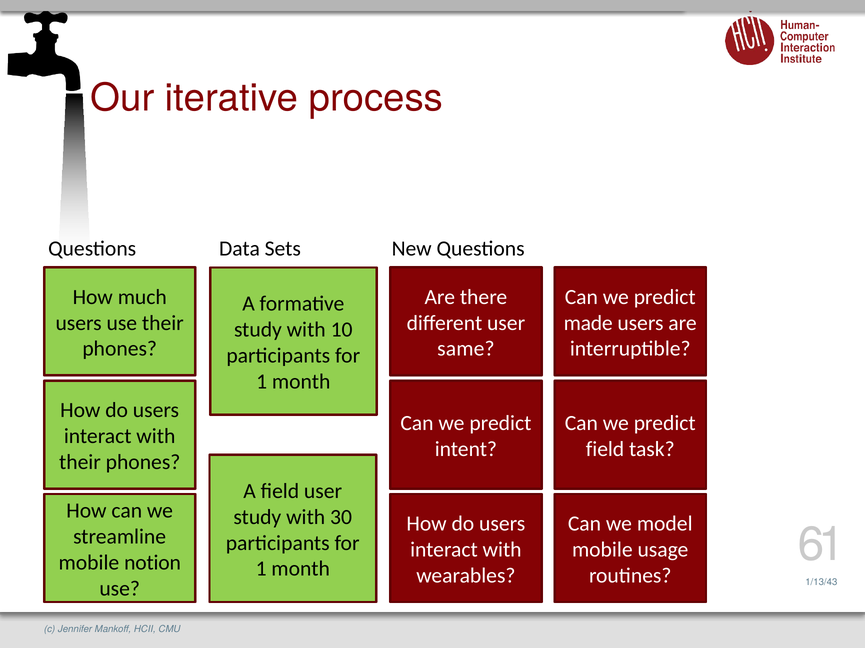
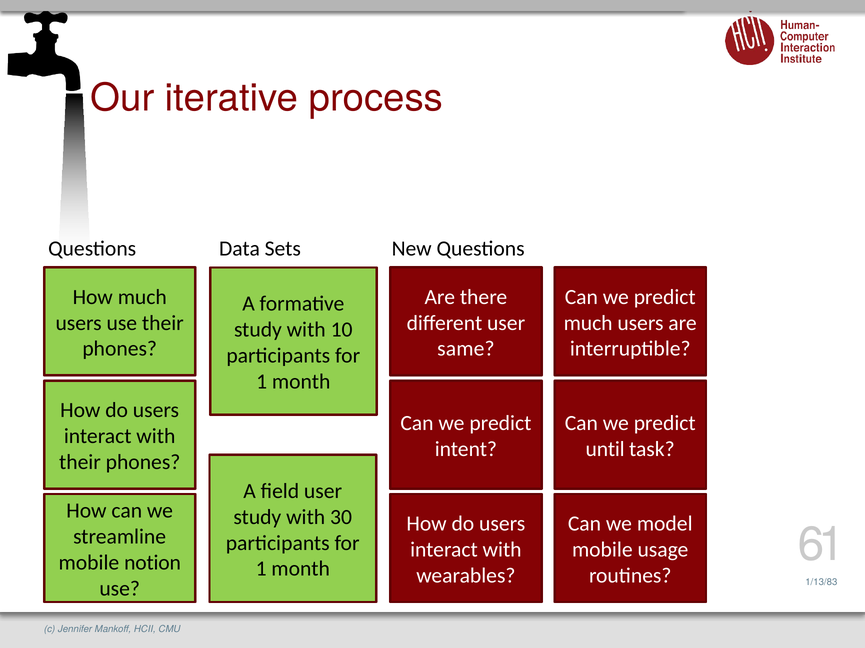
made: made -> much (588, 323)
field: field -> until (605, 450)
1/13/43: 1/13/43 -> 1/13/83 (821, 583)
